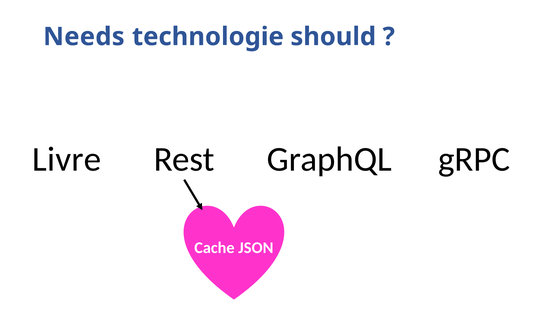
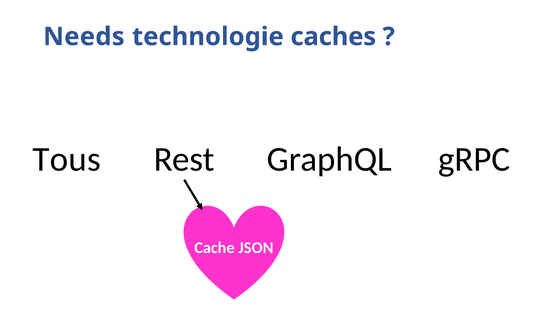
should: should -> caches (333, 37)
Livre: Livre -> Tous (67, 159)
